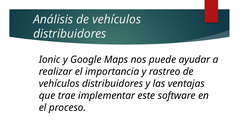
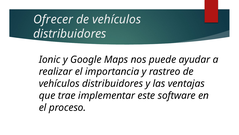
Análisis: Análisis -> Ofrecer (53, 19)
